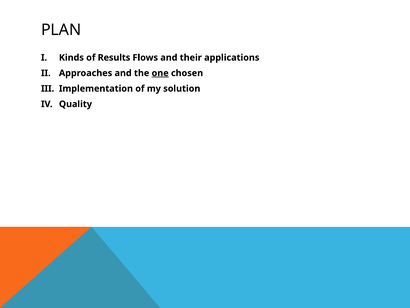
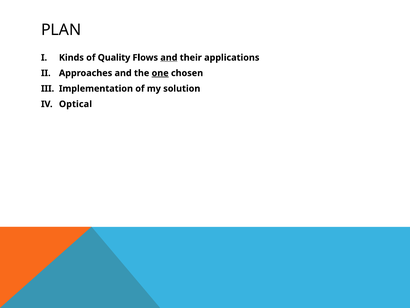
Results: Results -> Quality (114, 57)
and underline: none -> present (169, 57)
Quality: Quality -> Optical (75, 104)
